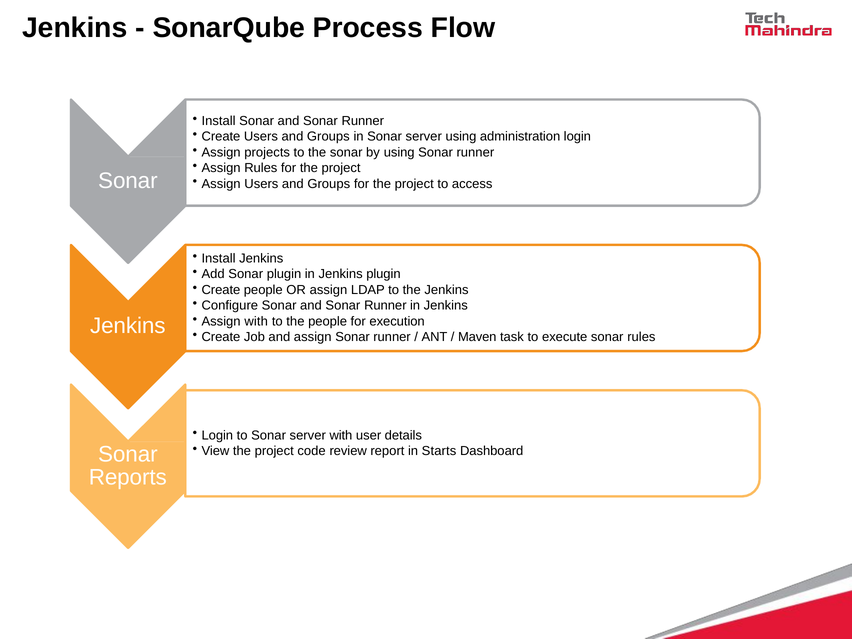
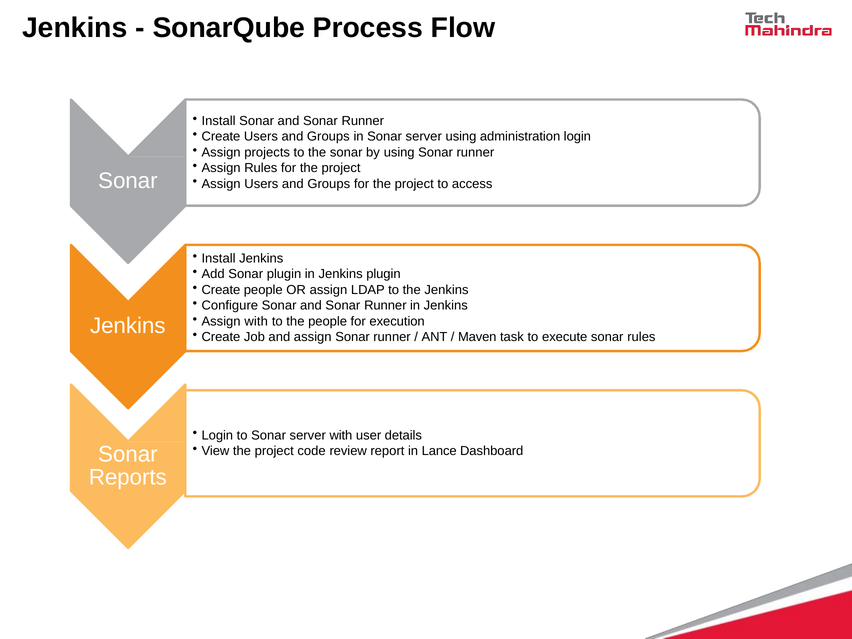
Starts: Starts -> Lance (439, 451)
